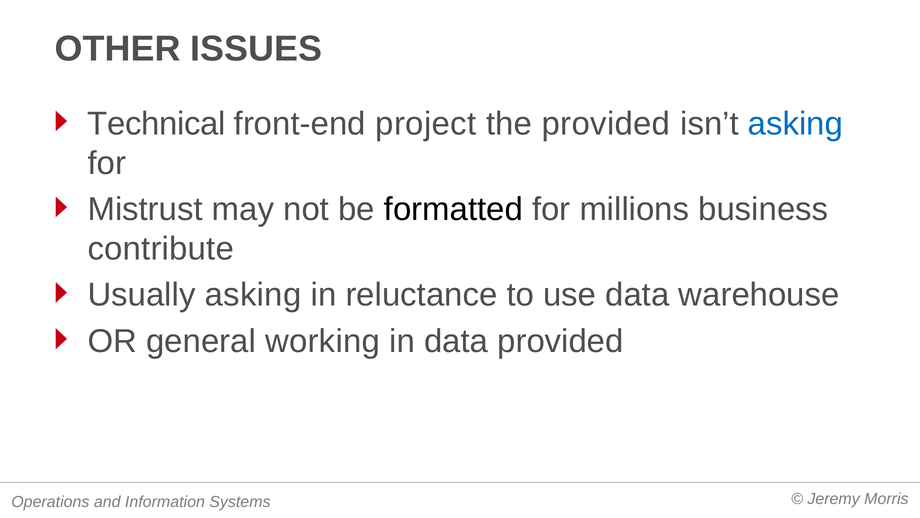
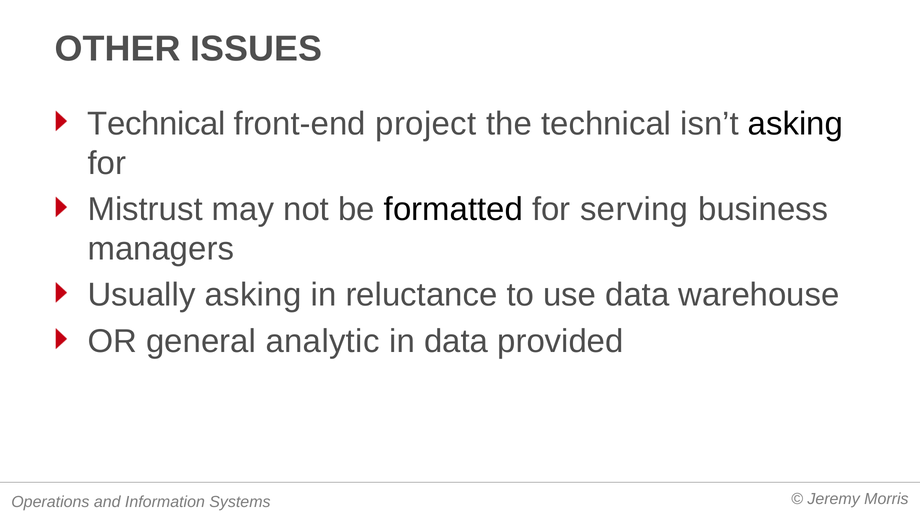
the provided: provided -> technical (606, 123)
asking colour: blue -> black (796, 123)
millions: millions -> serving (634, 209)
contribute: contribute -> managers (161, 249)
working: working -> analytic (323, 341)
